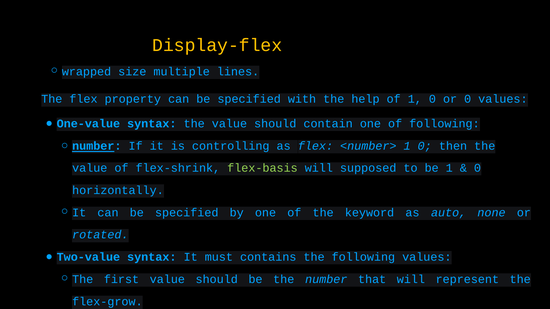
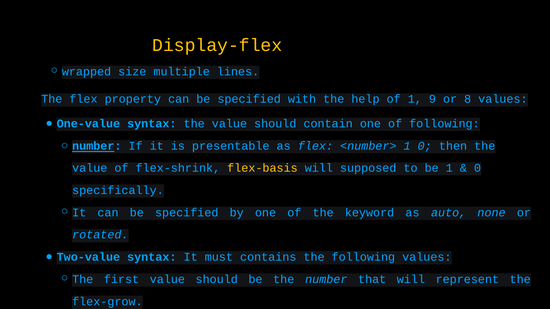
of 1 0: 0 -> 9 (432, 99)
or 0: 0 -> 8 (468, 99)
controlling: controlling -> presentable (231, 146)
flex-basis colour: light green -> yellow (262, 168)
horizontally: horizontally -> specifically (118, 191)
